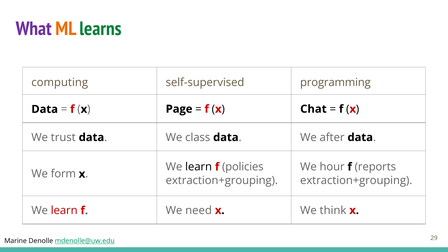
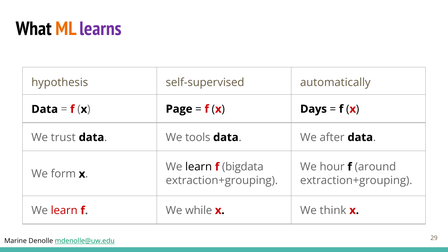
What colour: purple -> black (34, 29)
learns colour: green -> purple (101, 29)
computing: computing -> hypothesis (60, 83)
programming: programming -> automatically (335, 83)
Chat: Chat -> Days (314, 109)
class: class -> tools (198, 137)
policies: policies -> bigdata (243, 167)
reports: reports -> around (375, 167)
need: need -> while (199, 210)
